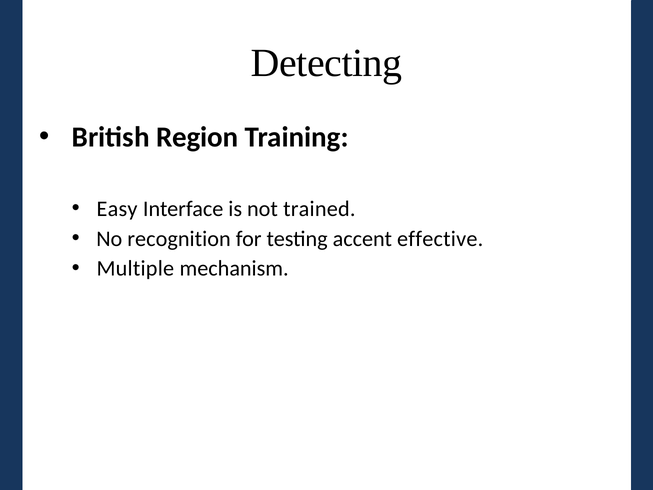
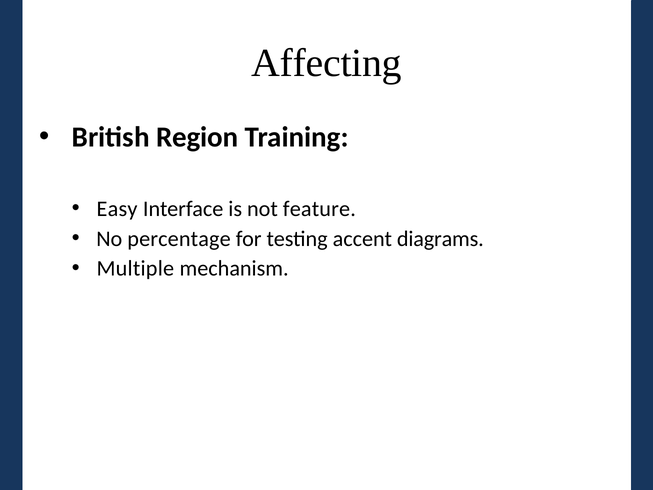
Detecting: Detecting -> Affecting (326, 63)
trained: trained -> feature (319, 209)
recognition: recognition -> percentage (179, 239)
effective: effective -> diagrams (440, 239)
